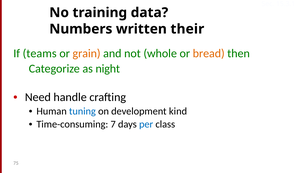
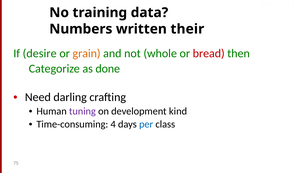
teams: teams -> desire (40, 53)
bread colour: orange -> red (209, 53)
night: night -> done (108, 69)
handle: handle -> darling (70, 97)
tuning colour: blue -> purple (82, 111)
7: 7 -> 4 (113, 125)
